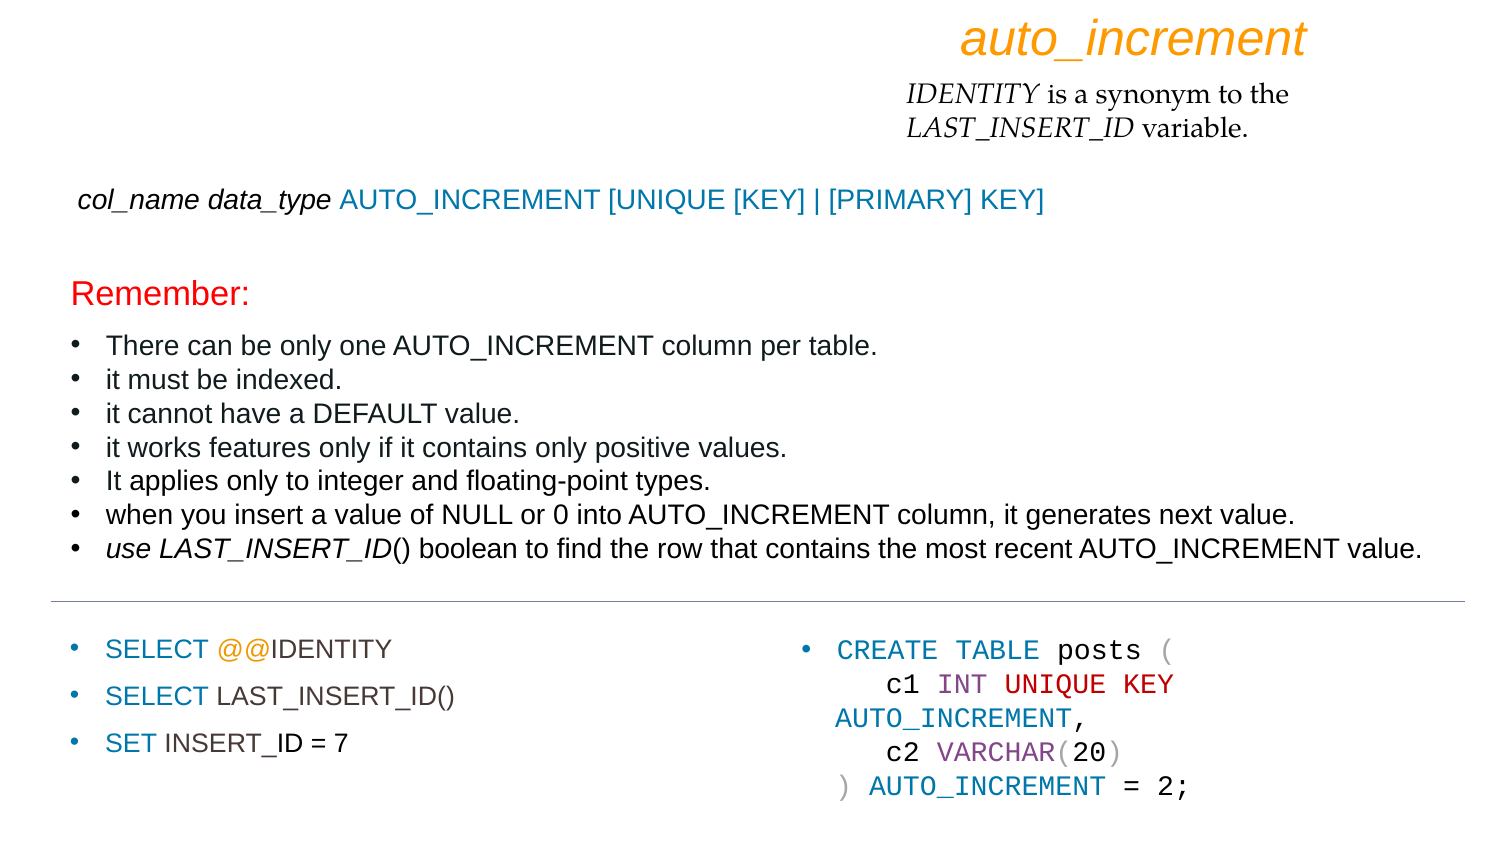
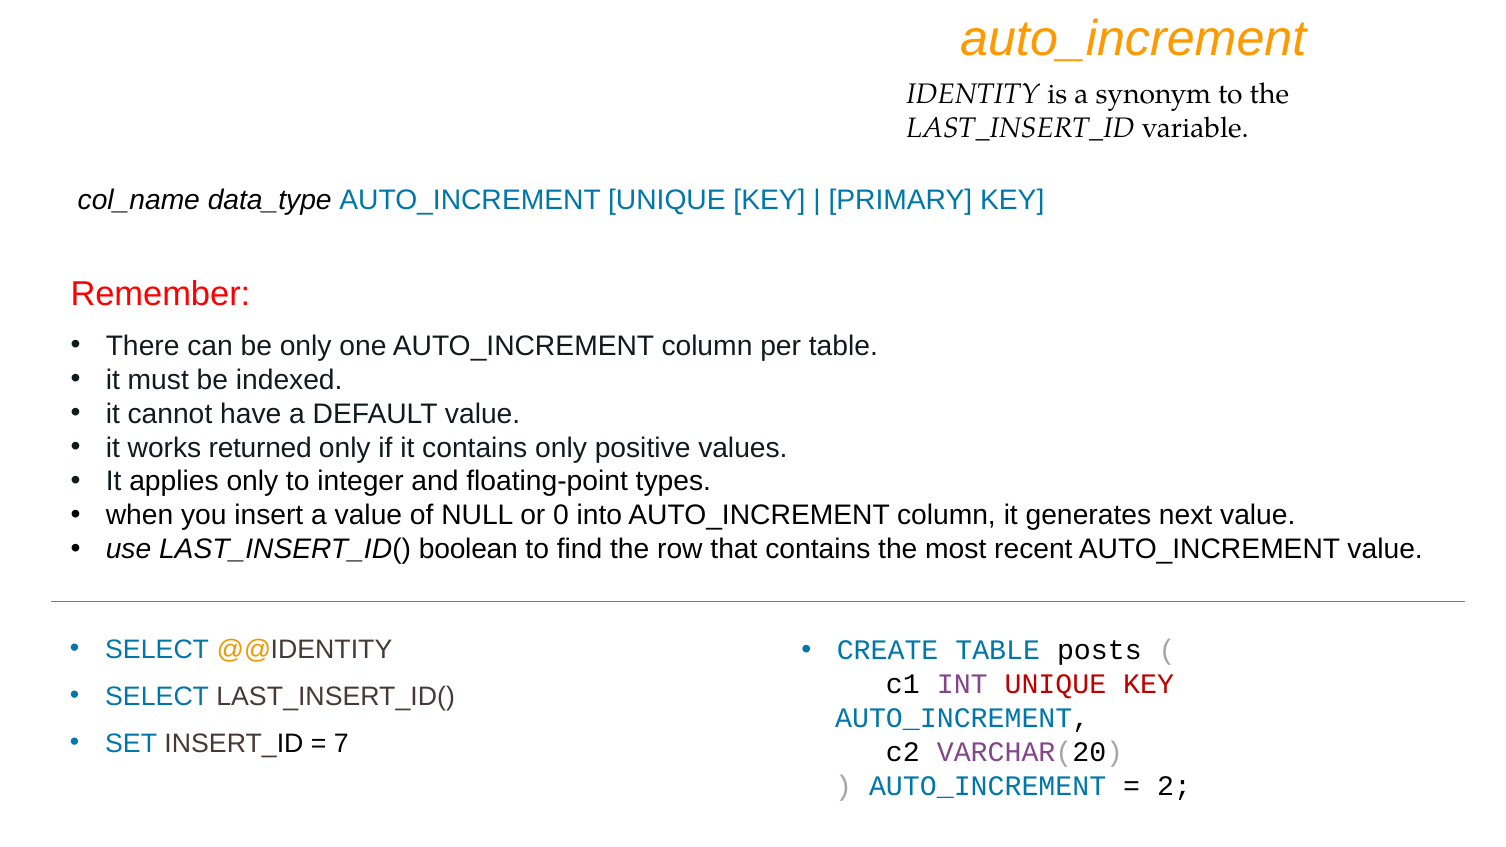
features: features -> returned (260, 448)
